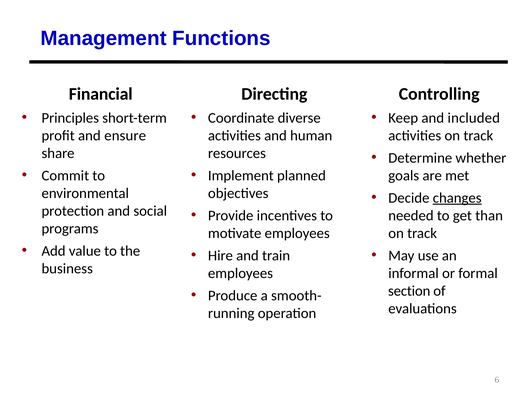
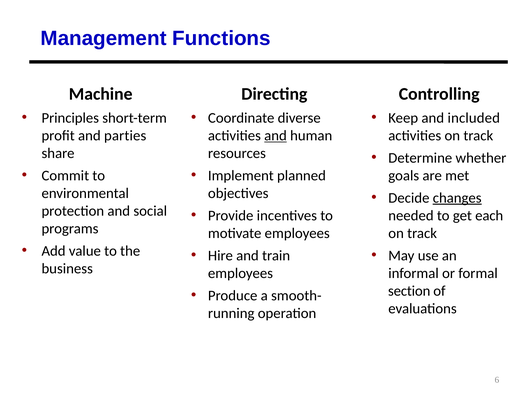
Financial: Financial -> Machine (101, 94)
ensure: ensure -> parties (125, 136)
and underline: none -> present (276, 136)
than: than -> each (489, 216)
